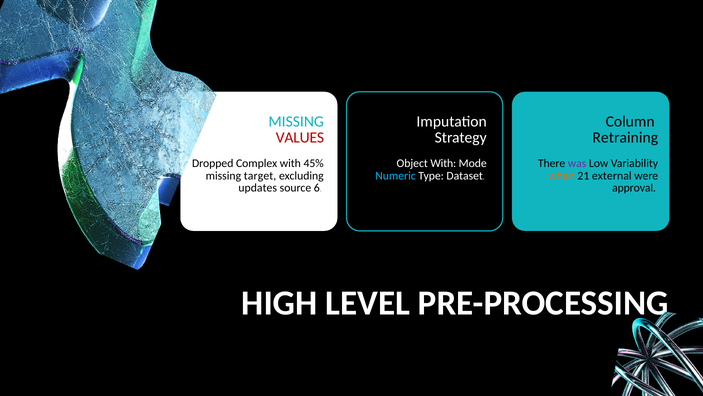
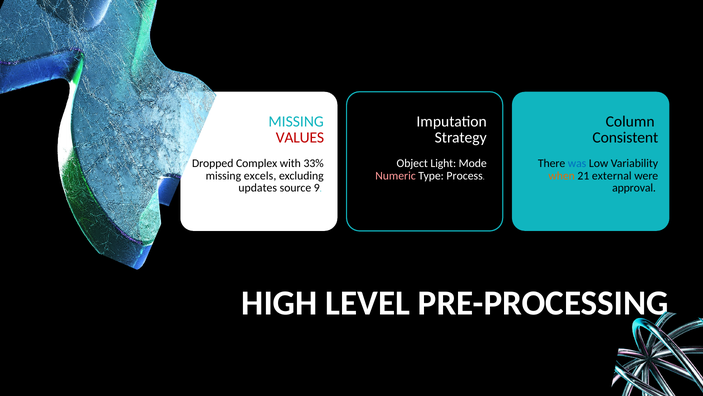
Retraining: Retraining -> Consistent (625, 137)
45%: 45% -> 33% (314, 163)
Object With: With -> Light (443, 163)
was colour: purple -> blue (577, 163)
target: target -> excels (260, 176)
Numeric colour: light blue -> pink (396, 175)
Dataset: Dataset -> Process (465, 175)
6: 6 -> 9 (317, 188)
